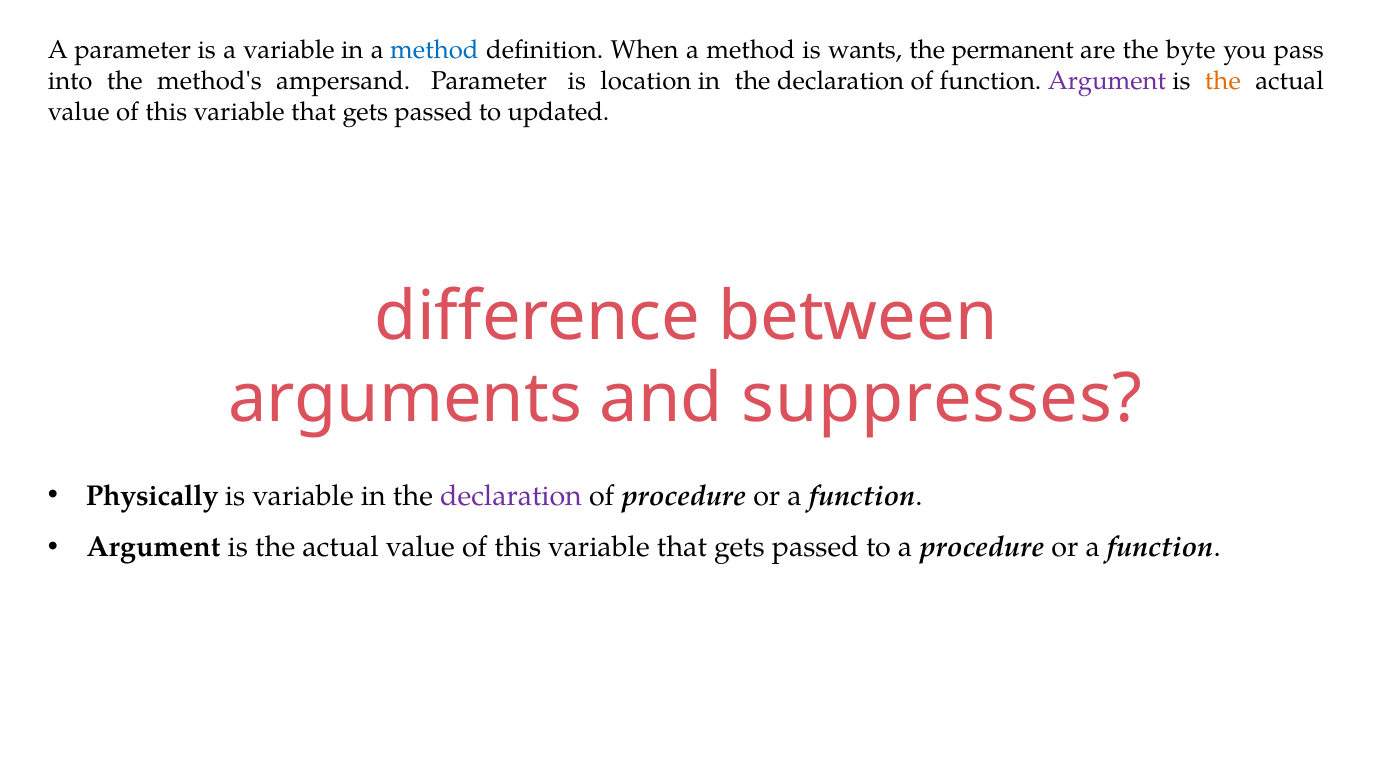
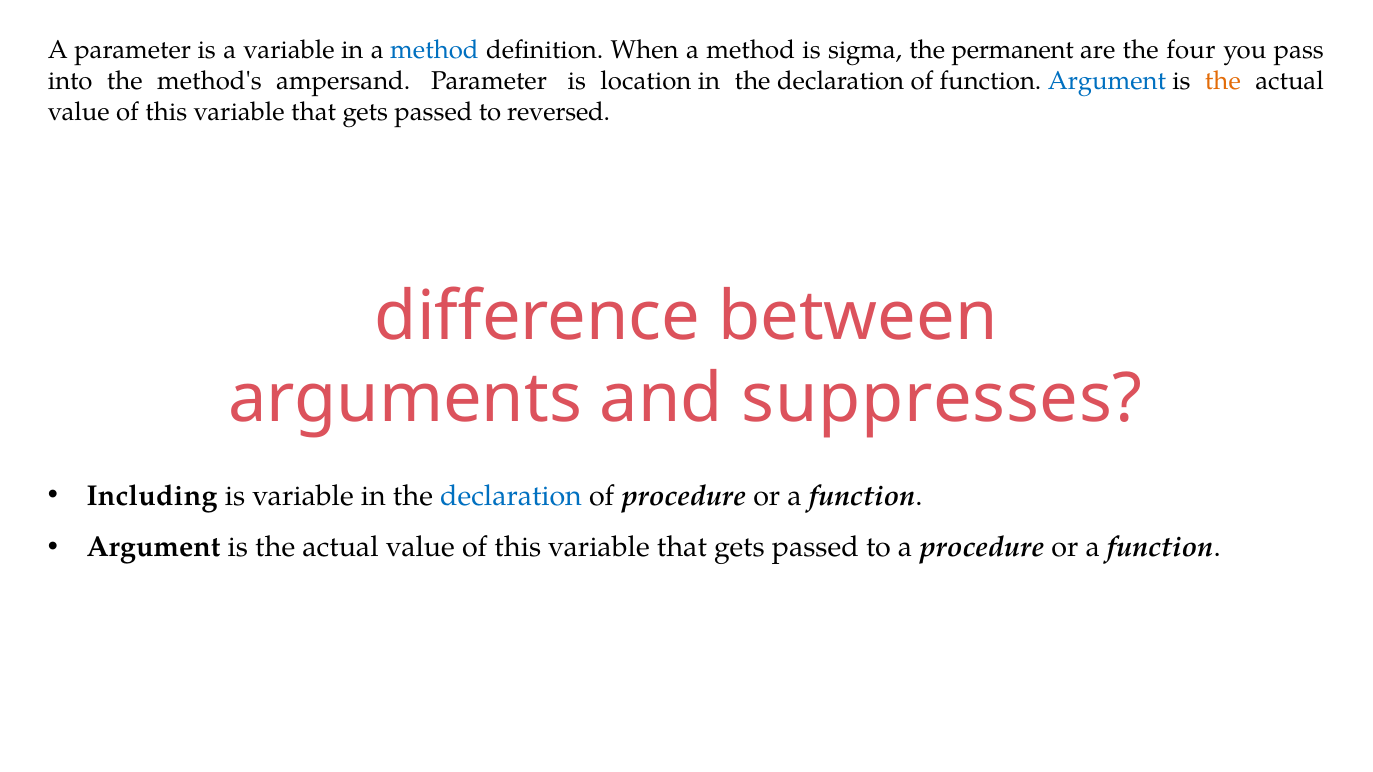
wants: wants -> sigma (865, 50)
byte: byte -> four (1191, 50)
Argument colour: purple -> blue (1107, 81)
updated: updated -> reversed (559, 112)
Physically: Physically -> Including (152, 496)
declaration colour: purple -> blue (511, 496)
